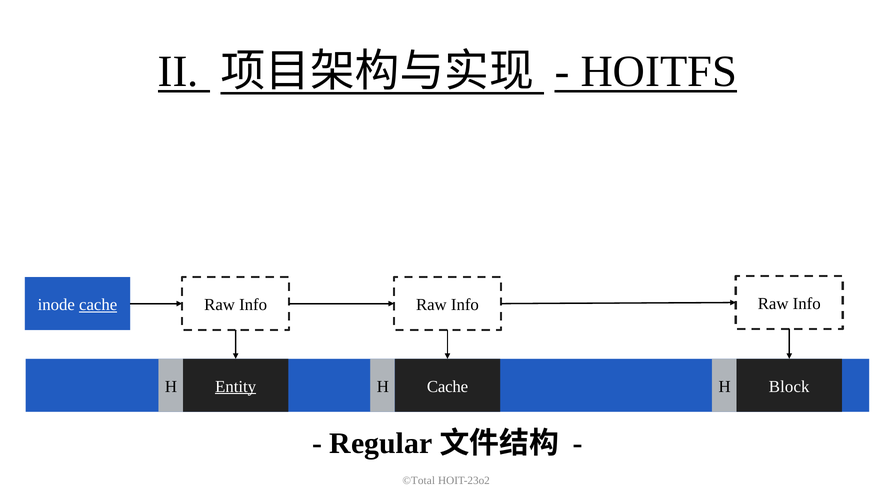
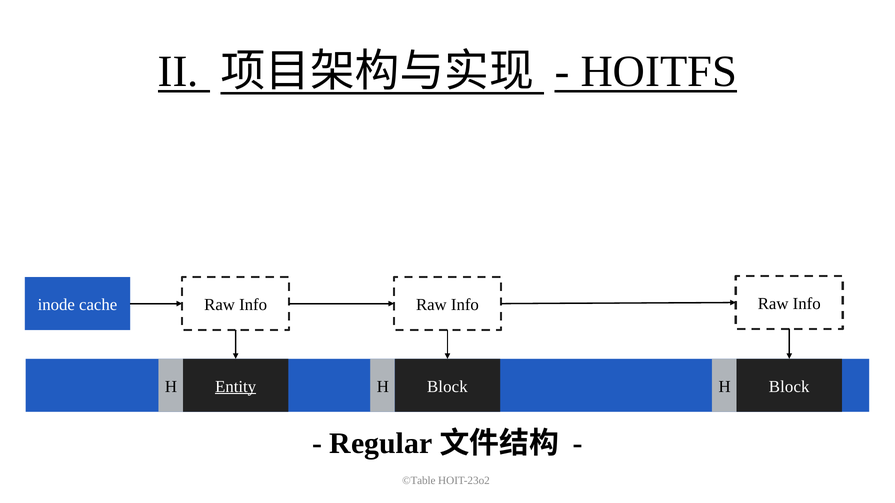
cache underline: present -> none (98, 305)
Cache: Cache -> Block (447, 387)
©Total: ©Total -> ©Table (419, 481)
